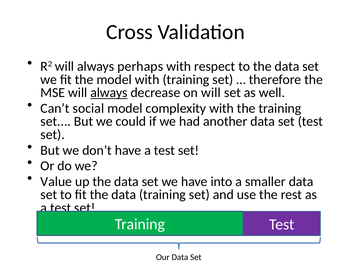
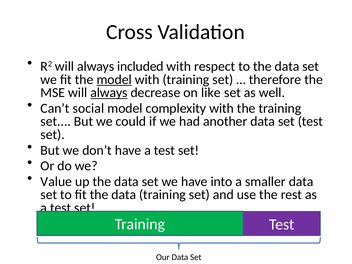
perhaps: perhaps -> included (140, 66)
model underline: none -> present (114, 80)
on will: will -> like (211, 93)
